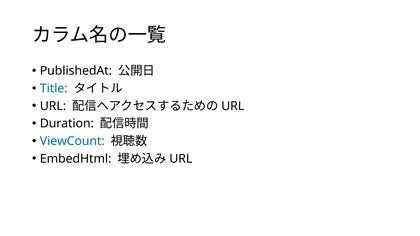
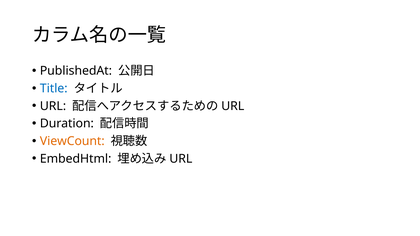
ViewCount colour: blue -> orange (72, 141)
